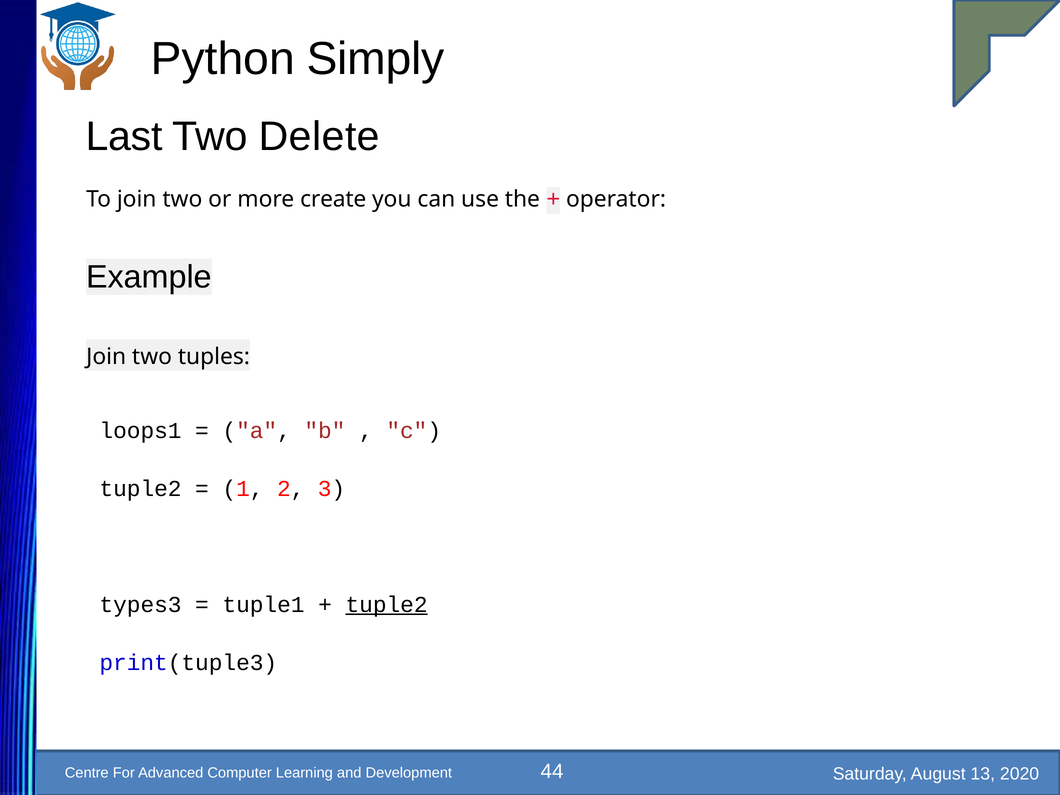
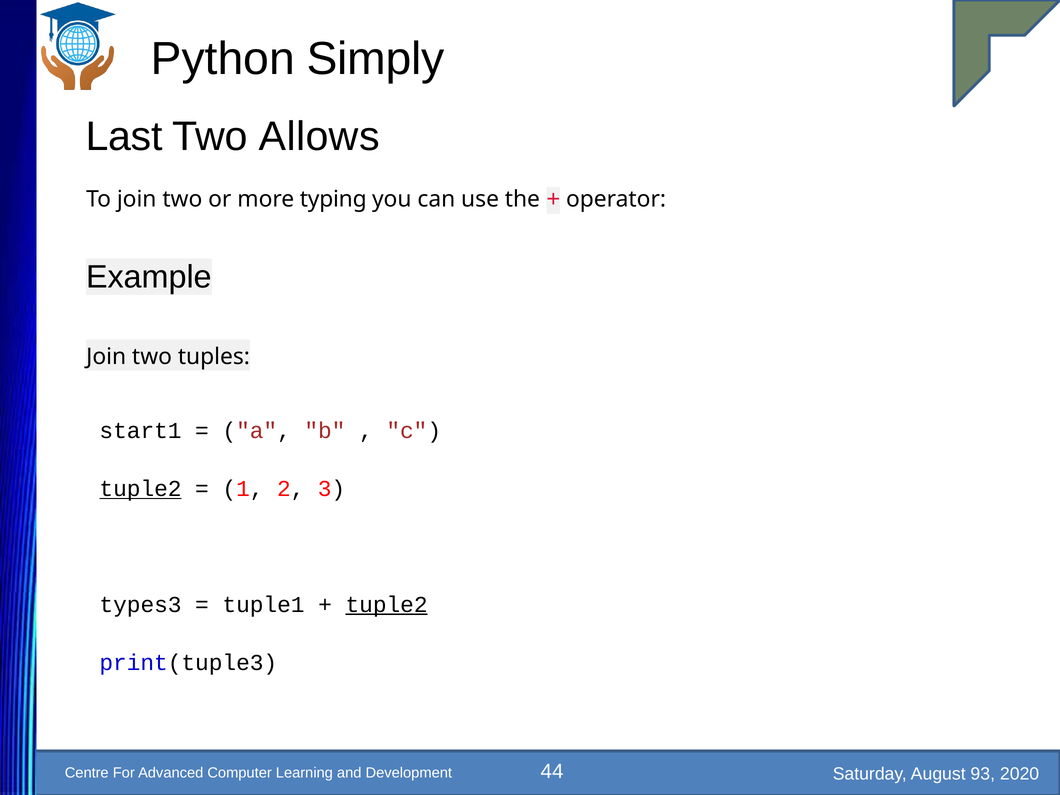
Delete: Delete -> Allows (319, 137)
create: create -> typing (333, 199)
loops1: loops1 -> start1 (141, 431)
tuple2 underline: none -> present (141, 489)
13: 13 -> 93 (983, 774)
